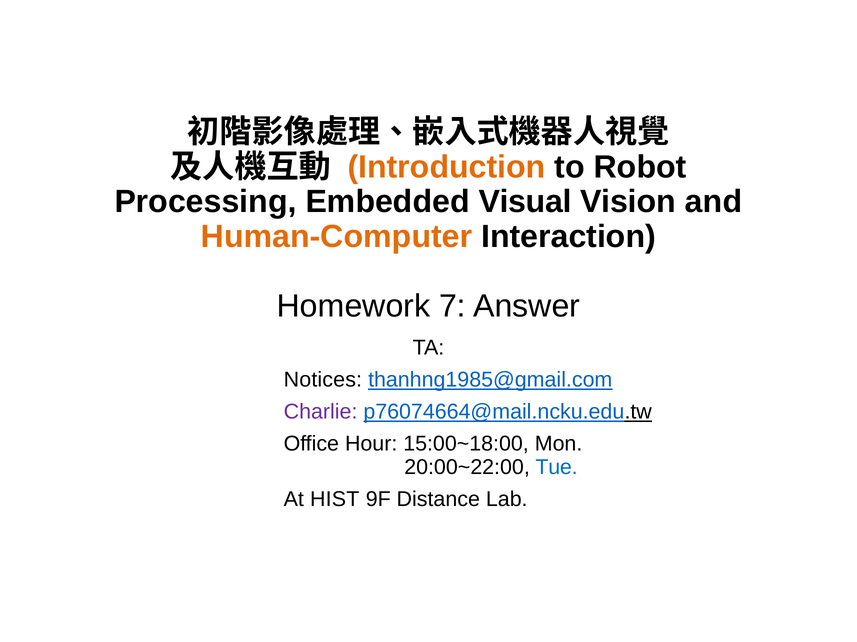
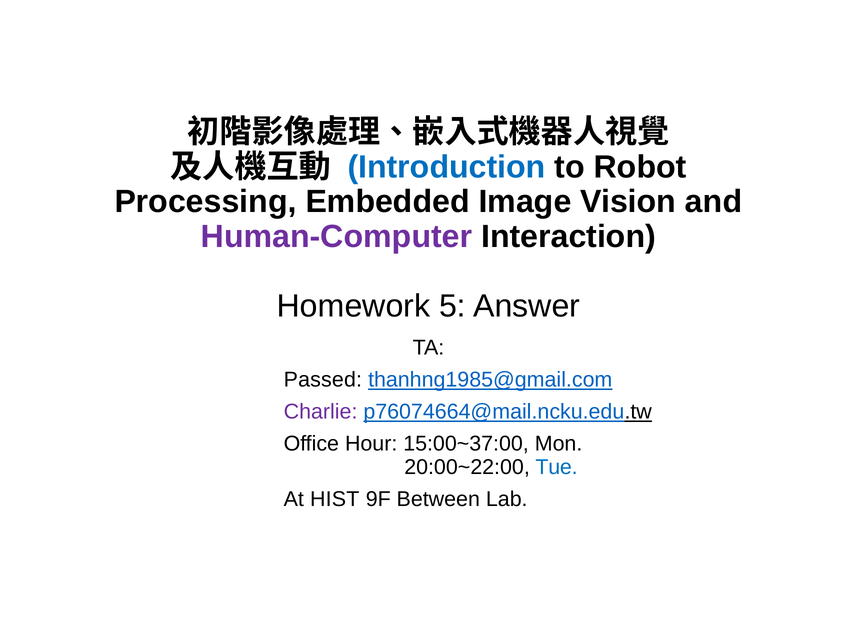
Introduction colour: orange -> blue (447, 167)
Visual: Visual -> Image (525, 202)
Human-Computer colour: orange -> purple (337, 237)
7: 7 -> 5 (452, 306)
Notices: Notices -> Passed (323, 380)
15:00~18:00: 15:00~18:00 -> 15:00~37:00 (466, 444)
Distance: Distance -> Between (438, 500)
